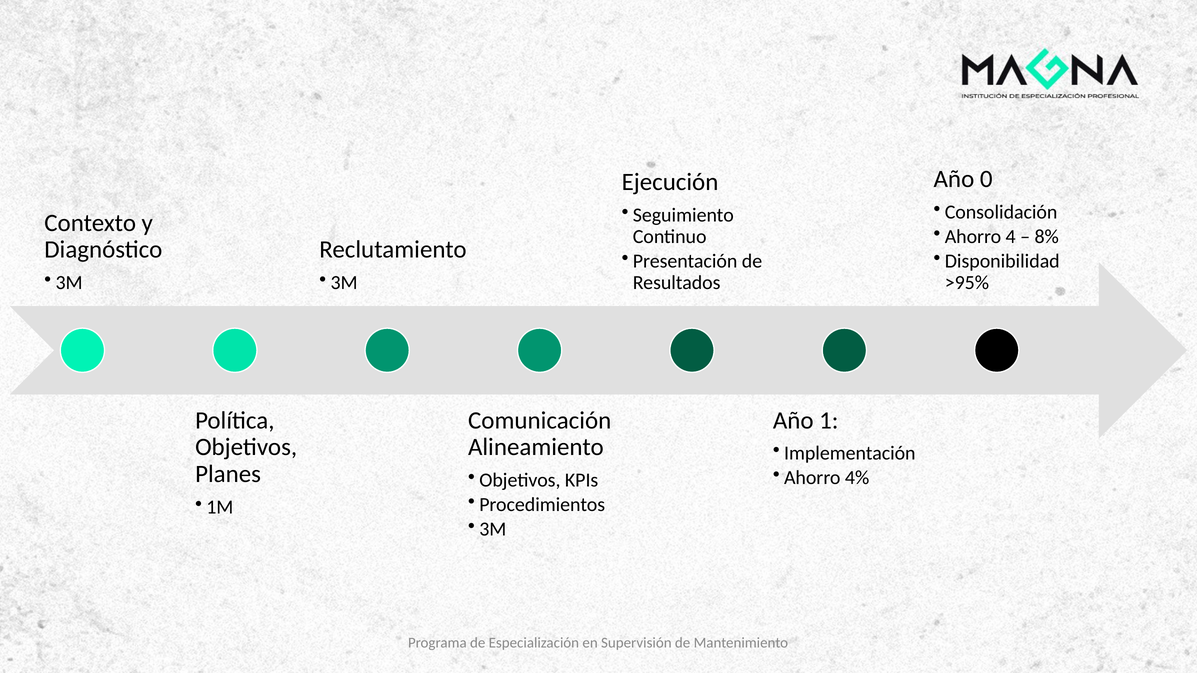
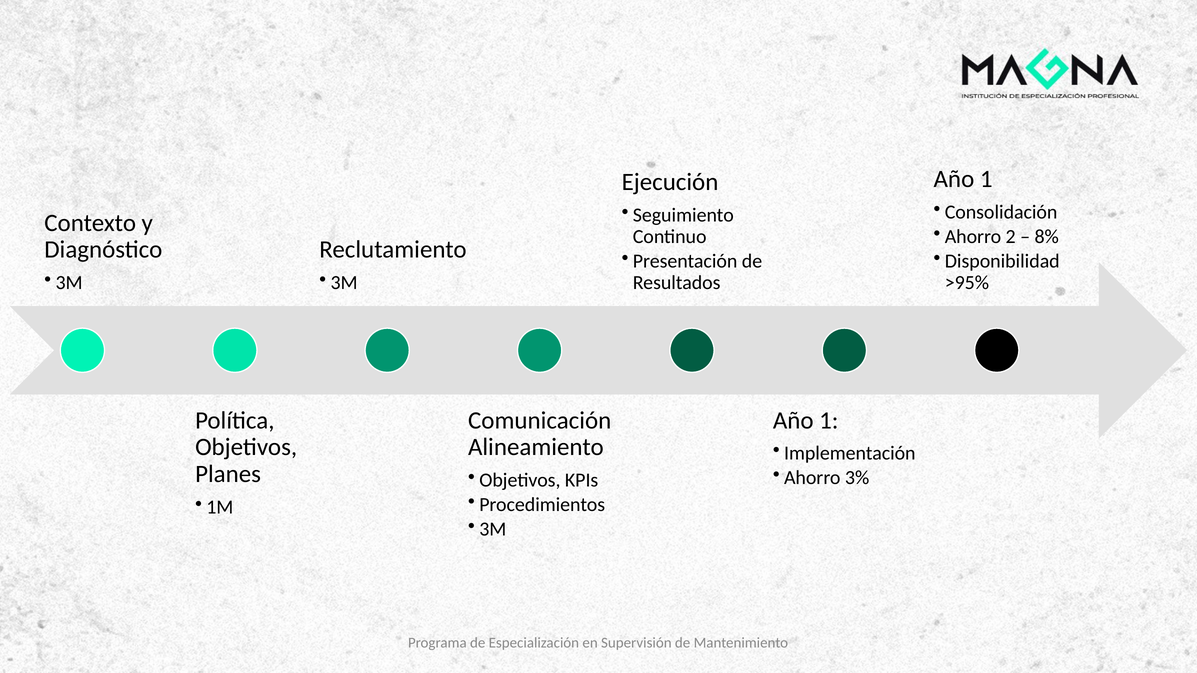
0: 0 -> 1 (986, 179)
4: 4 -> 2 (1011, 237)
4%: 4% -> 3% (857, 478)
